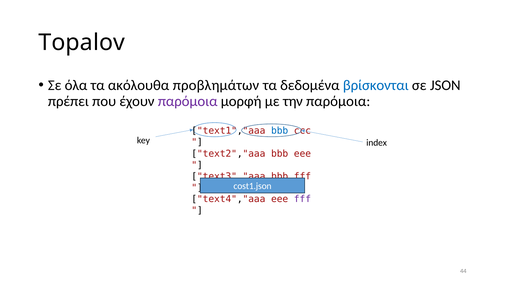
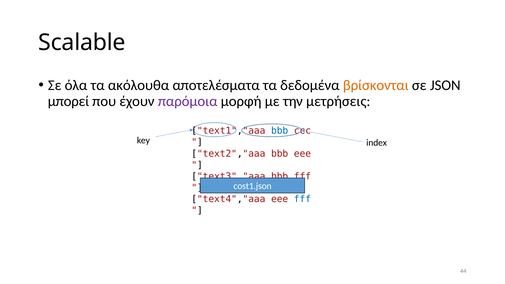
Topalov: Topalov -> Scalable (82, 42)
προβλημάτων: προβλημάτων -> αποτελέσματα (216, 85)
βρίσκονται colour: blue -> orange (376, 85)
πρέπει: πρέπει -> μπορεί (69, 101)
την παρόμοια: παρόμοια -> μετρήσεις (338, 101)
fff colour: purple -> blue (302, 199)
